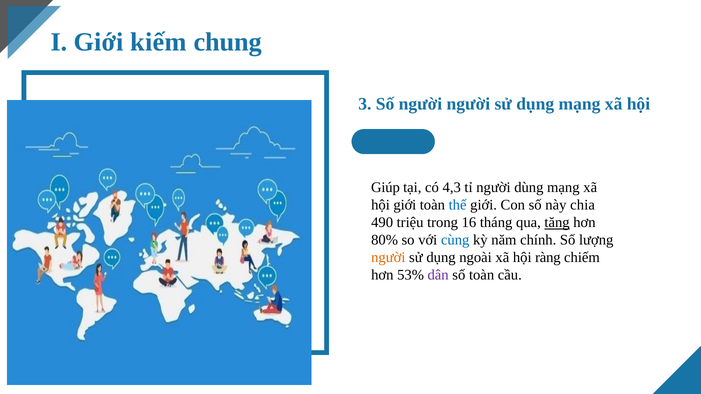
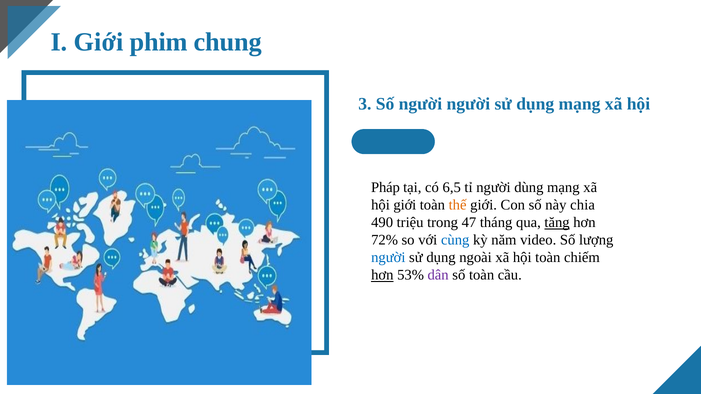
kiếm: kiếm -> phim (159, 42)
Giúp: Giúp -> Pháp (385, 188)
4,3: 4,3 -> 6,5 (452, 188)
thế colour: blue -> orange (458, 205)
16: 16 -> 47 (469, 223)
80%: 80% -> 72% (385, 240)
chính: chính -> video (538, 240)
người colour: orange -> blue (388, 258)
hội ràng: ràng -> toàn (548, 258)
hơn underline: none -> present (382, 275)
